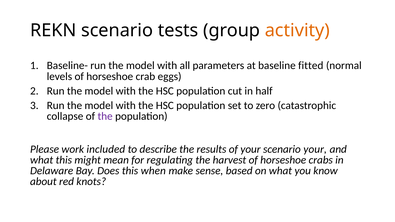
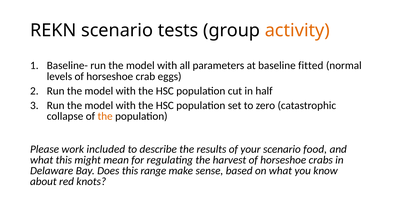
the colour: purple -> orange (105, 116)
scenario your: your -> food (315, 149)
when: when -> range (153, 171)
